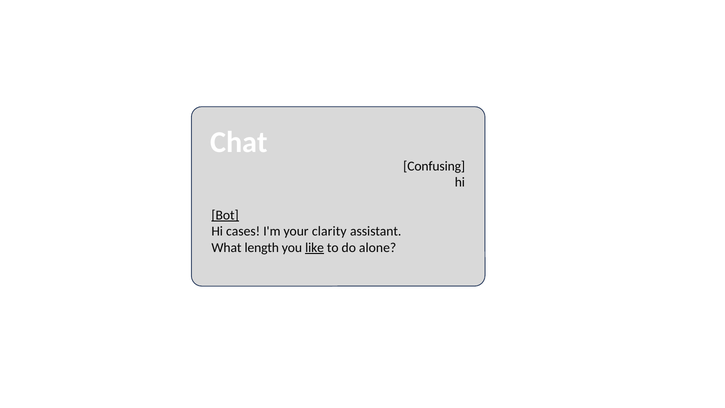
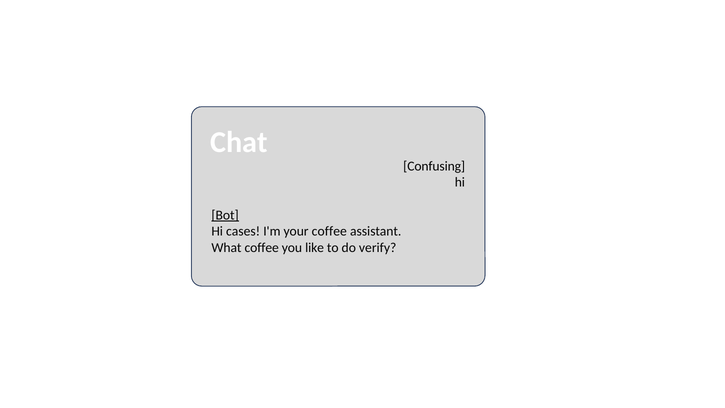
your clarity: clarity -> coffee (329, 231)
What length: length -> coffee (262, 248)
like underline: present -> none (315, 248)
alone: alone -> verify (378, 248)
